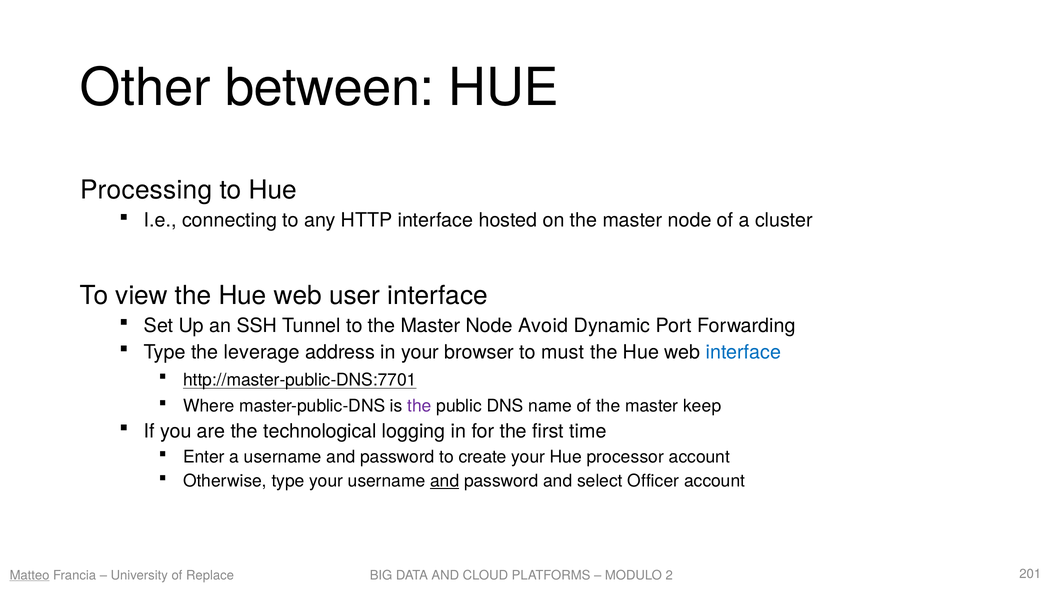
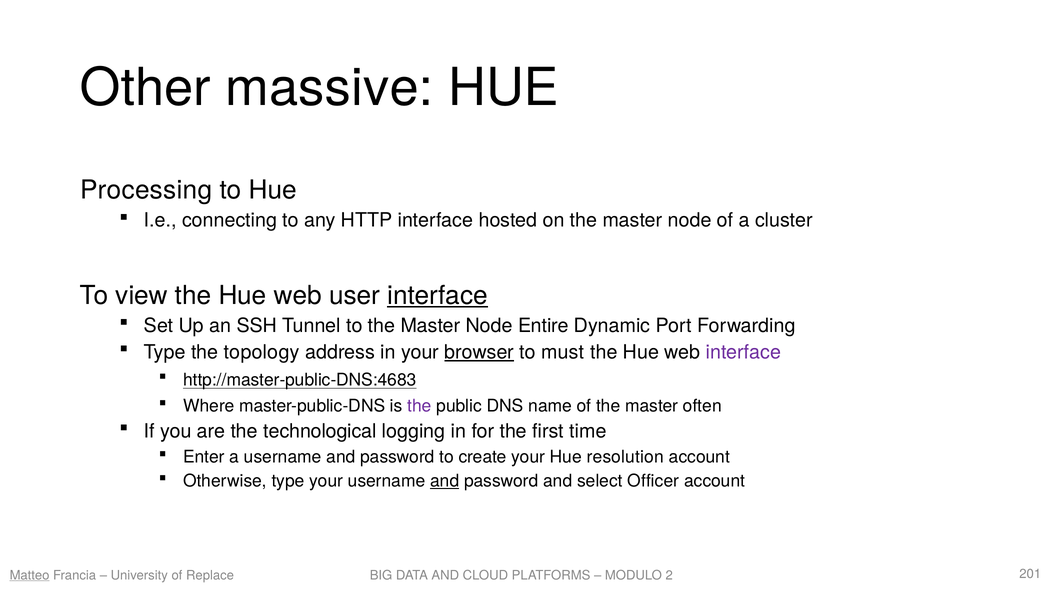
between: between -> massive (329, 88)
interface underline: none -> present (437, 295)
Avoid: Avoid -> Entire (543, 326)
leverage: leverage -> topology (262, 352)
browser underline: none -> present (479, 352)
interface colour: blue -> purple (743, 352)
http://master-public-DNS:7701: http://master-public-DNS:7701 -> http://master-public-DNS:4683 (300, 380)
keep: keep -> often (702, 406)
processor: processor -> resolution (625, 457)
